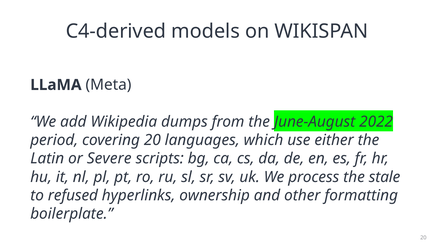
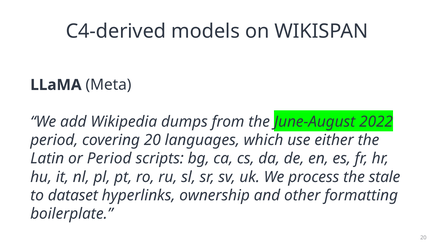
or Severe: Severe -> Period (109, 158)
refused: refused -> dataset (73, 195)
